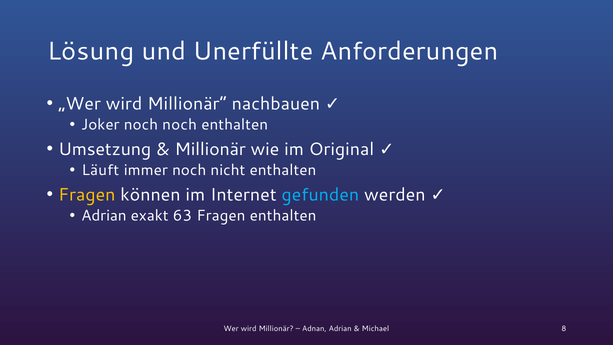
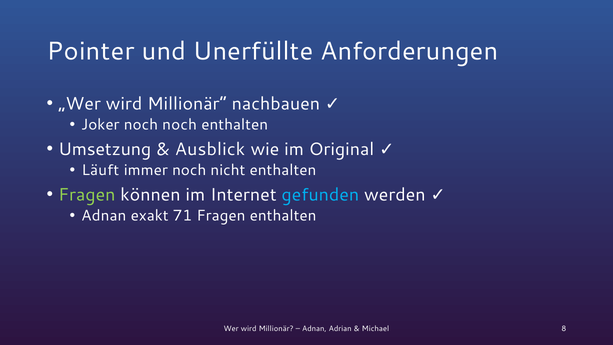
Lösung: Lösung -> Pointer (91, 52)
Millionär: Millionär -> Ausblick (210, 149)
Fragen colour: yellow -> light green (87, 195)
Adrian: Adrian -> Adnan (104, 216)
63: 63 -> 71 (182, 216)
